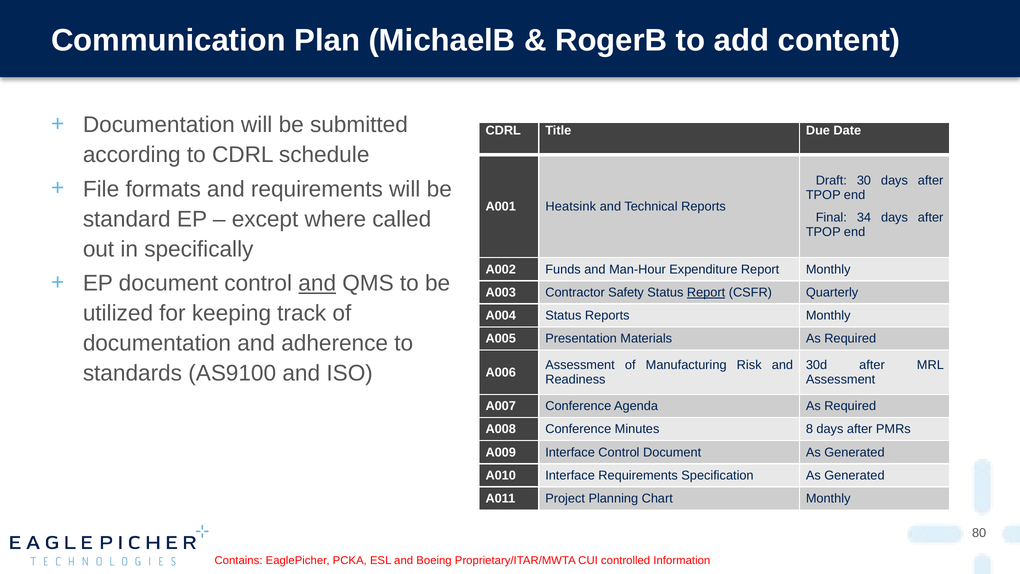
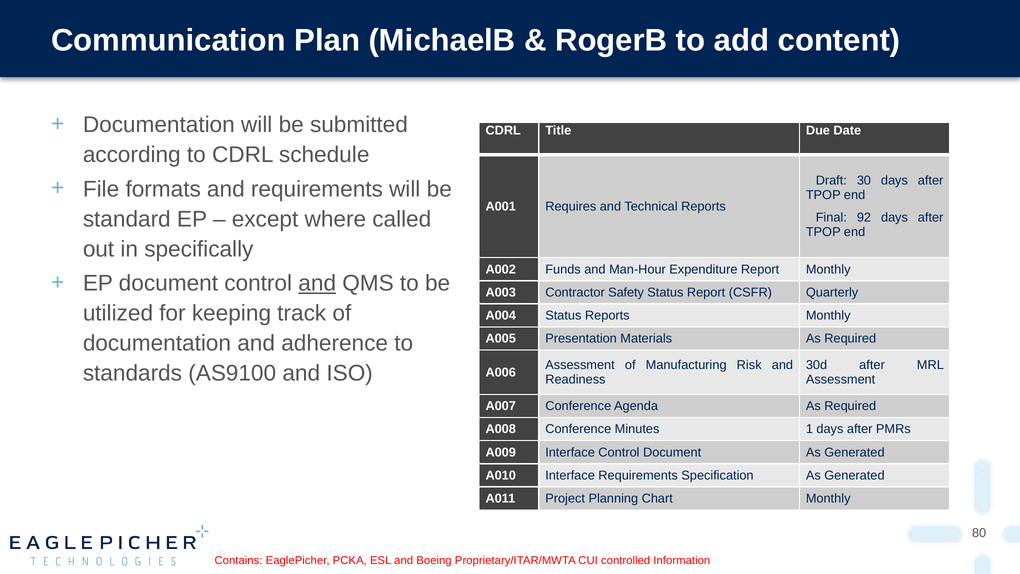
Heatsink: Heatsink -> Requires (571, 206)
34: 34 -> 92 (864, 218)
Report underline: present -> none (706, 292)
8: 8 -> 1 (809, 429)
